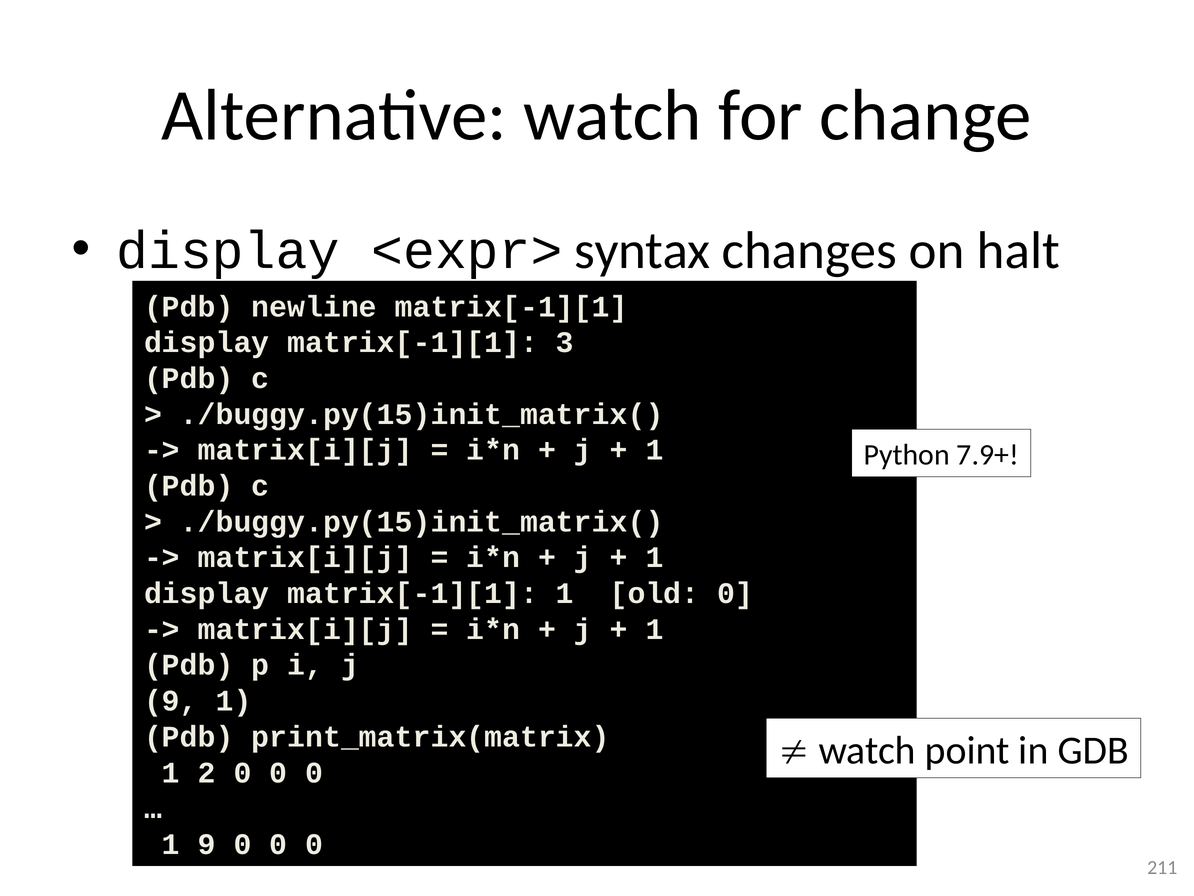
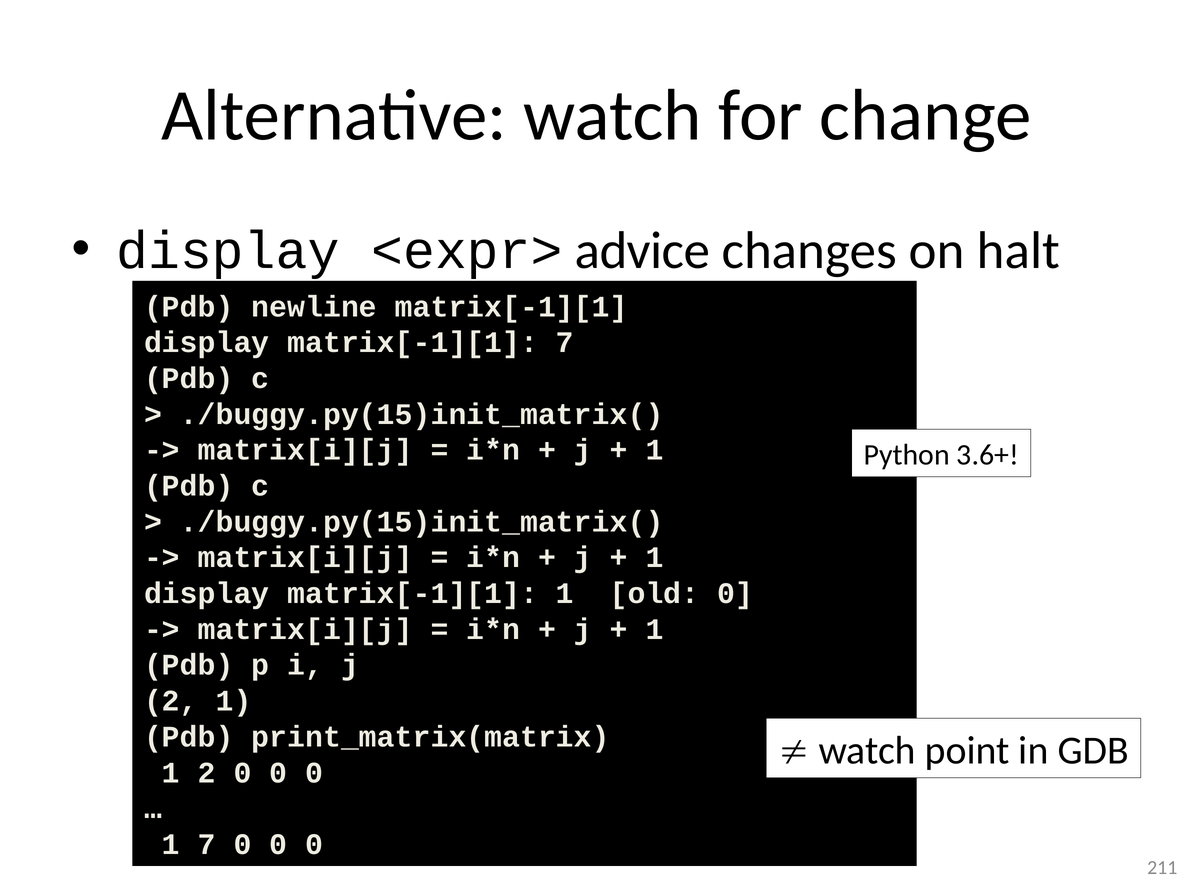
syntax: syntax -> advice (642, 250)
matrix[-1][1 3: 3 -> 7 (565, 342)
7.9+: 7.9+ -> 3.6+ (988, 455)
9: 9 -> 2 (171, 701)
1 9: 9 -> 7 (207, 844)
